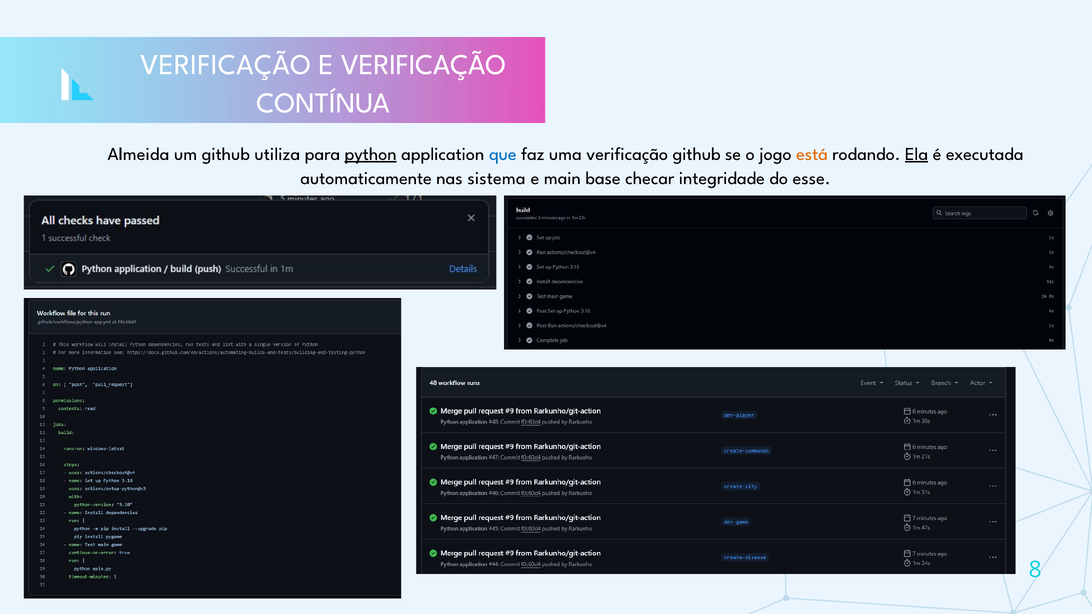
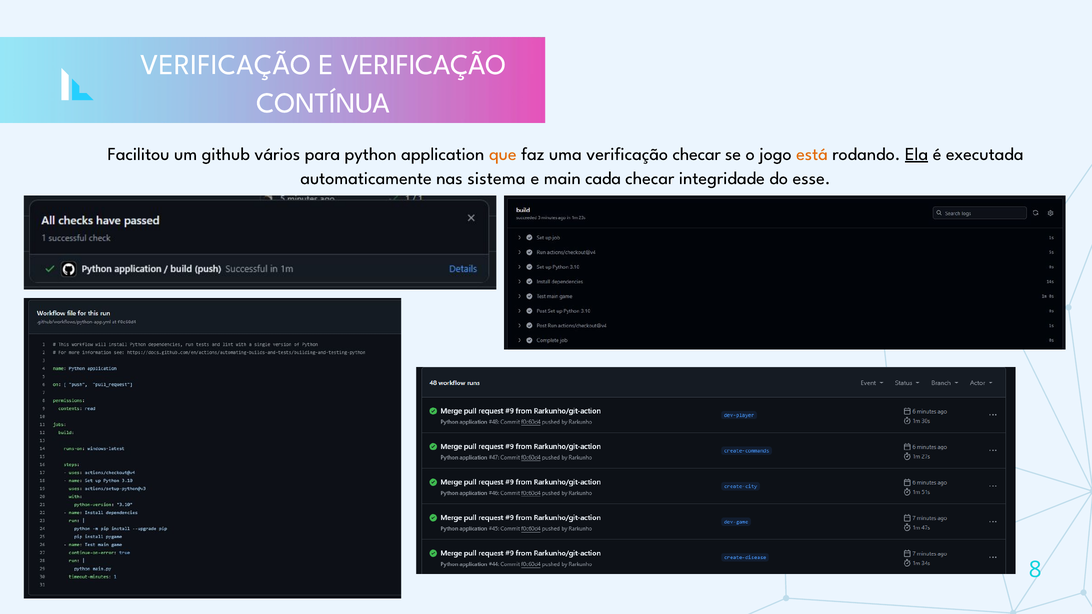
Almeida: Almeida -> Facilitou (139, 154)
utiliza: utiliza -> vários (277, 154)
python underline: present -> none (371, 154)
que colour: blue -> orange (503, 154)
verificação github: github -> checar (697, 154)
base: base -> cada (603, 178)
